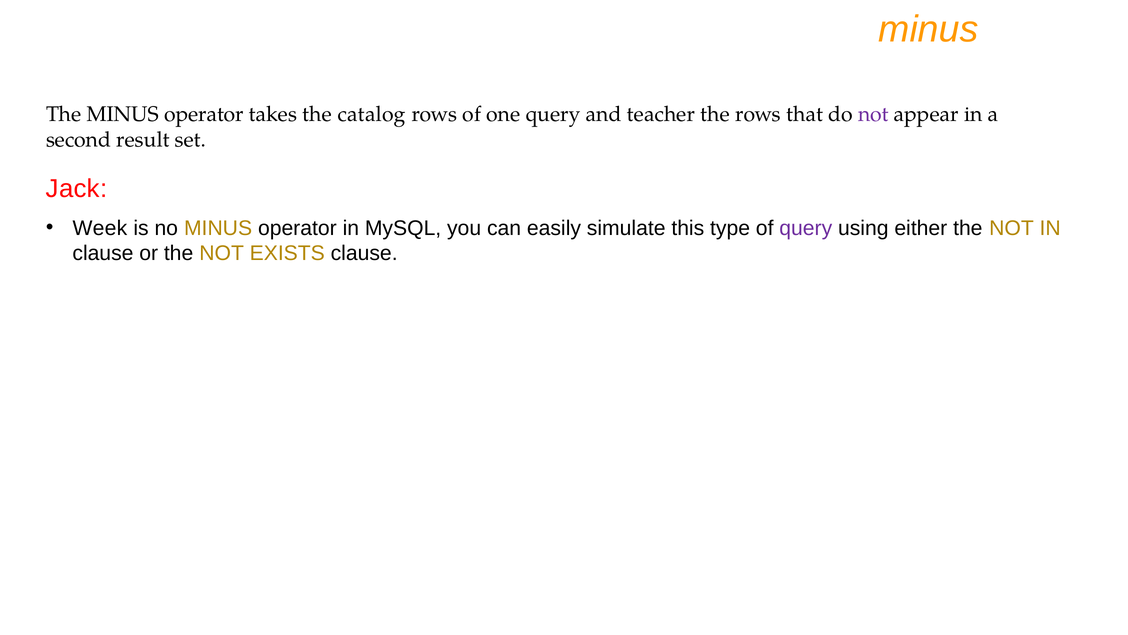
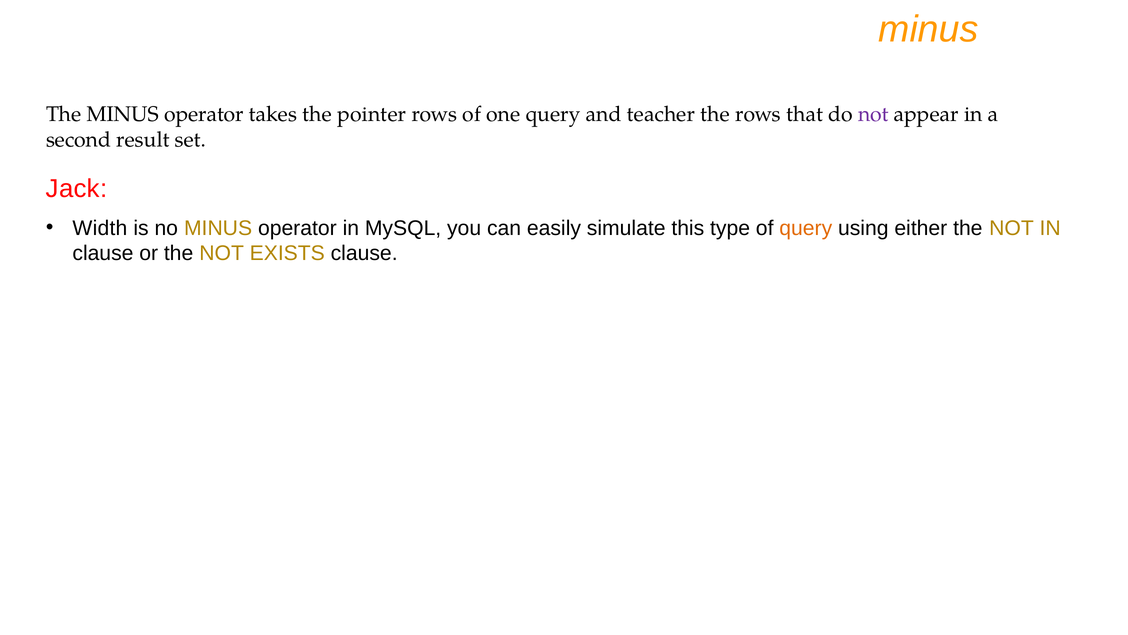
catalog: catalog -> pointer (372, 114)
Week: Week -> Width (100, 228)
query colour: purple -> orange (806, 228)
